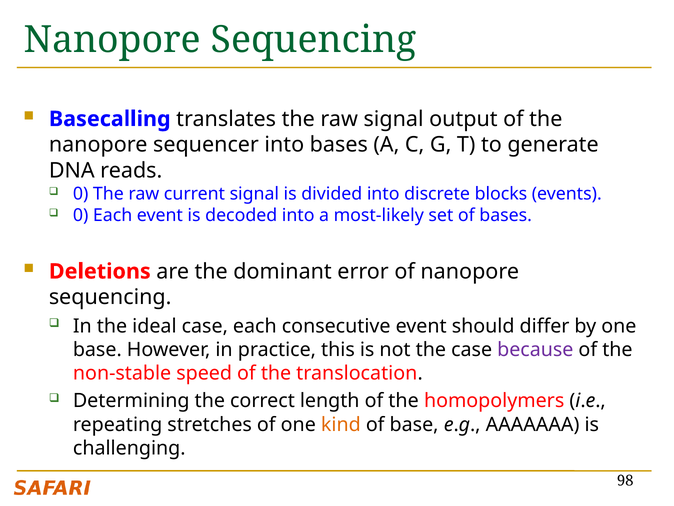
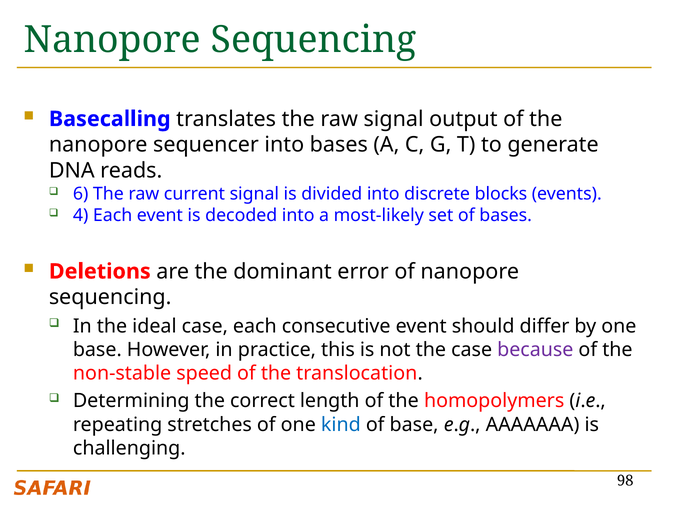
0: 0 -> 6 (81, 194)
0: 0 -> 4 (81, 215)
kind colour: orange -> blue (341, 424)
